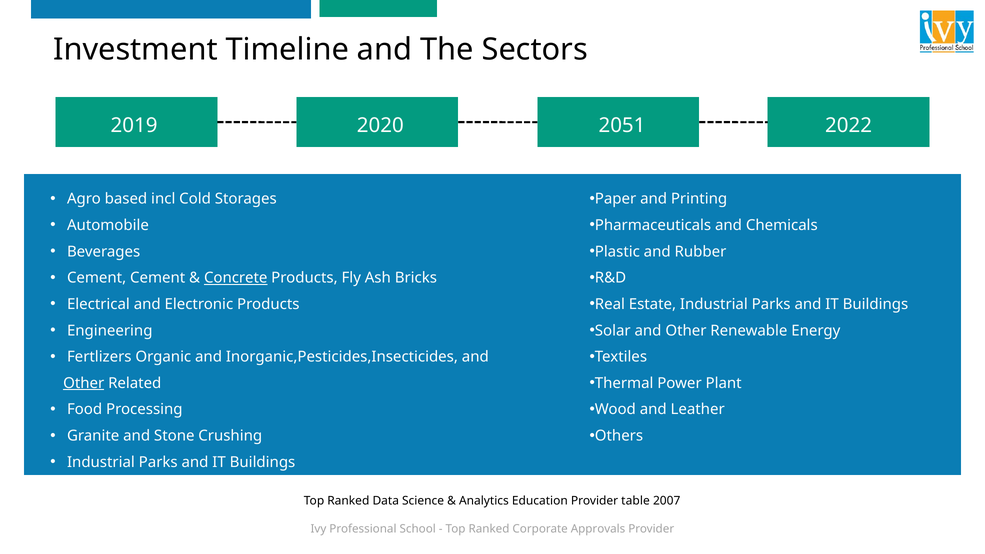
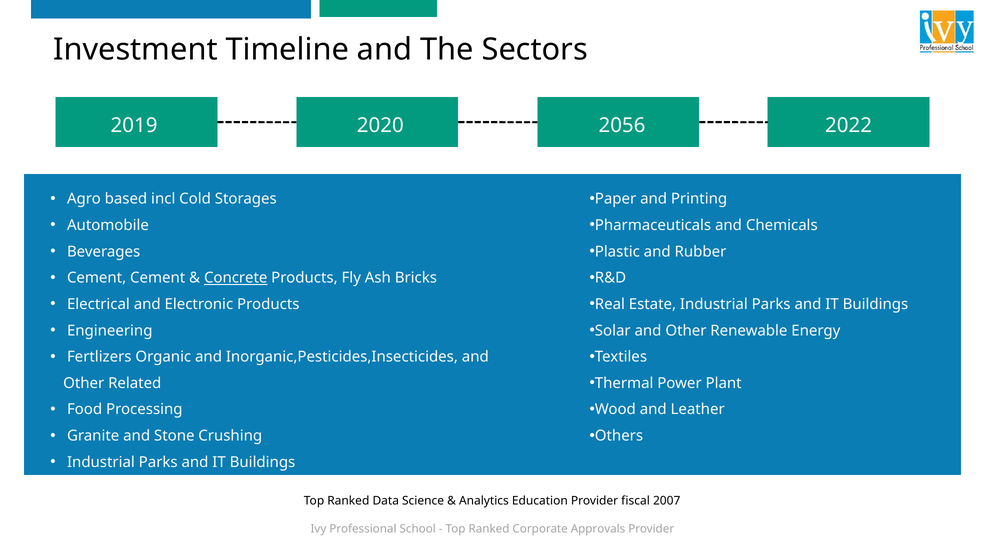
2051: 2051 -> 2056 (622, 126)
Other underline: present -> none (84, 383)
table: table -> fiscal (636, 501)
